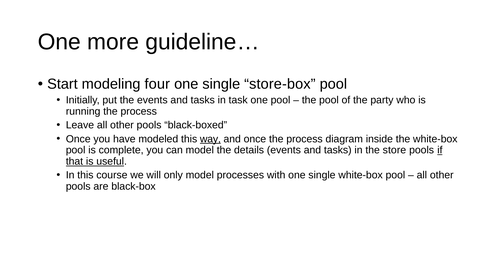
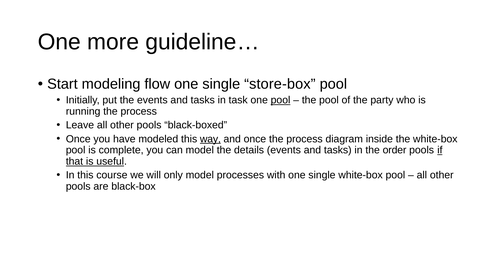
four: four -> flow (157, 84)
pool underline: none -> present (281, 100)
store: store -> order (395, 150)
